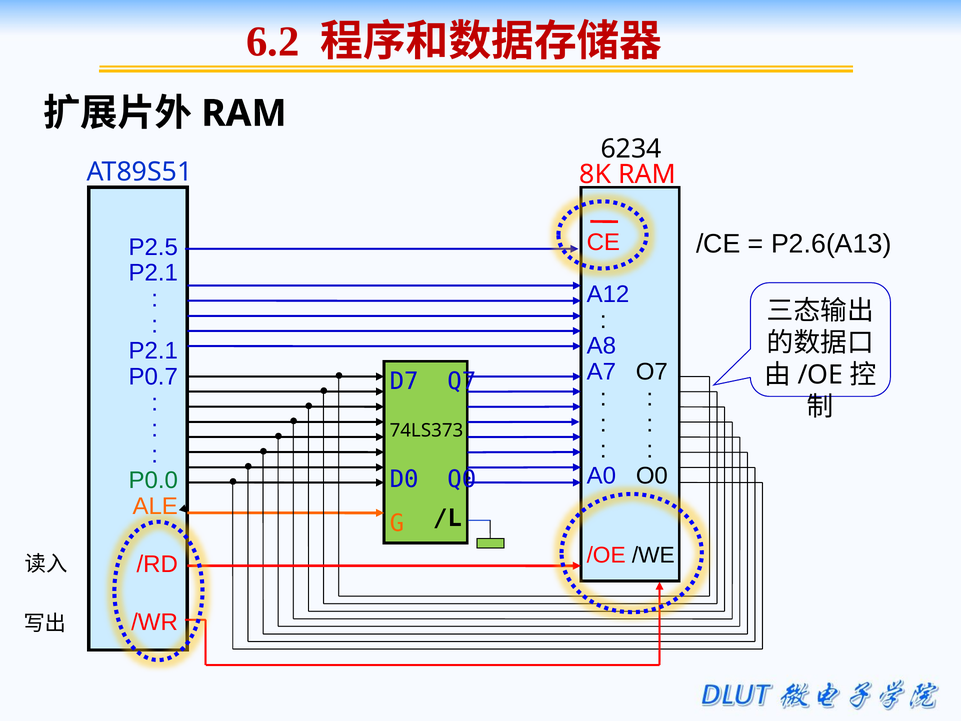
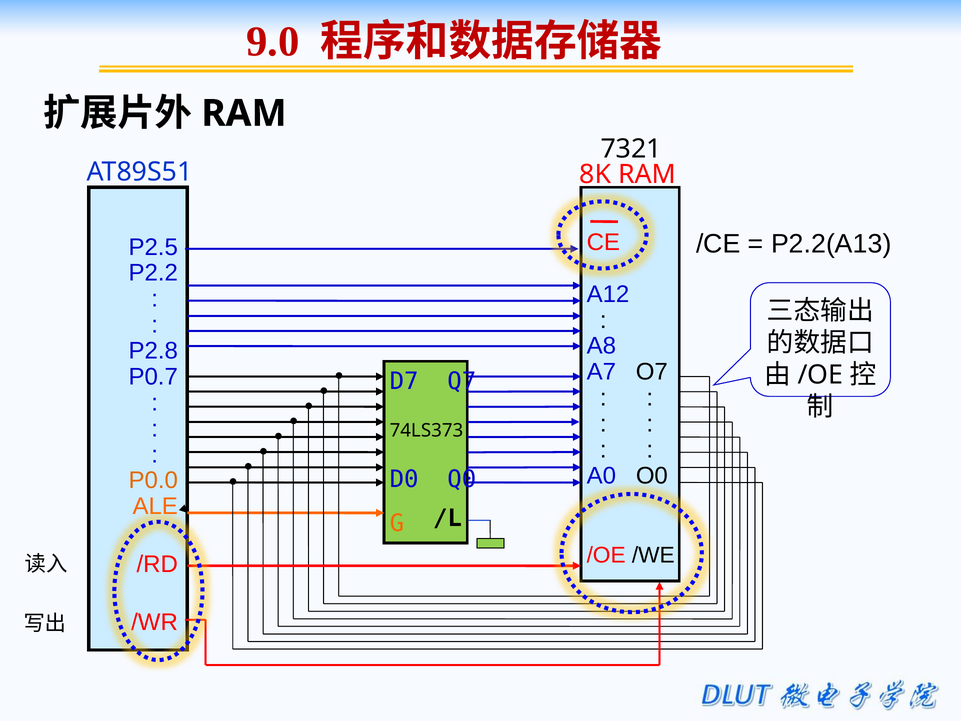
6.2: 6.2 -> 9.0 (273, 41)
6234: 6234 -> 7321 (631, 149)
P2.6(A13: P2.6(A13 -> P2.2(A13 (831, 244)
P2.1: P2.1 -> P2.2 (153, 273)
P2.1: P2.1 -> P2.8 (153, 351)
P0.0 colour: green -> orange (153, 480)
